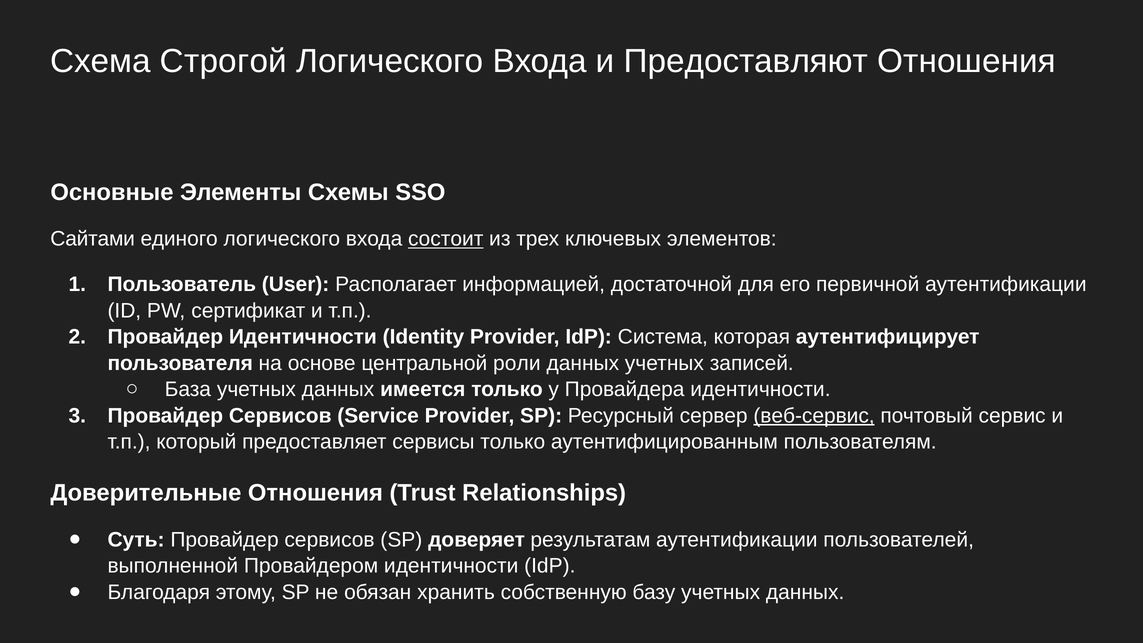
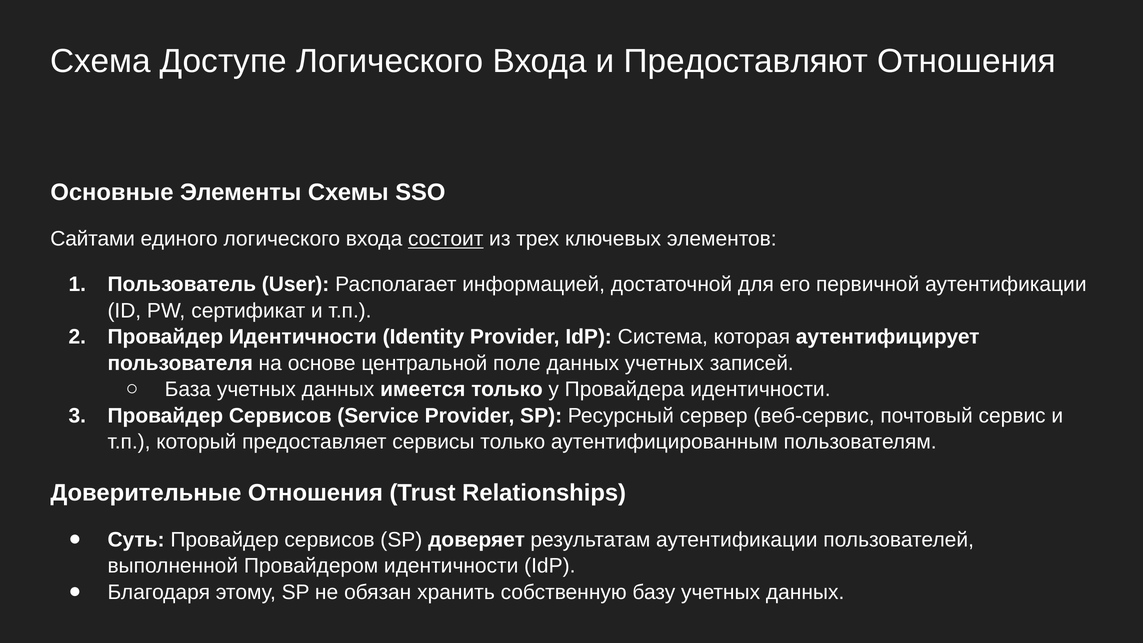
Строгой: Строгой -> Доступе (223, 61)
роли: роли -> поле (517, 363)
веб-сервис underline: present -> none (814, 416)
